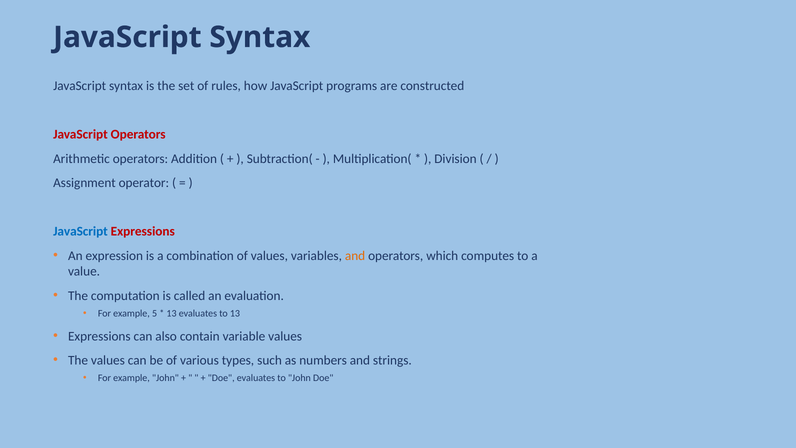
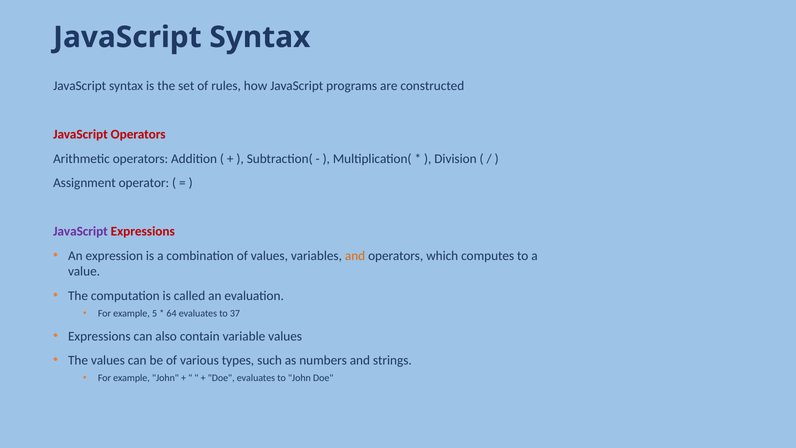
JavaScript colour: blue -> purple (80, 231)
13: 13 -> 64 (172, 313)
to 13: 13 -> 37 (235, 313)
